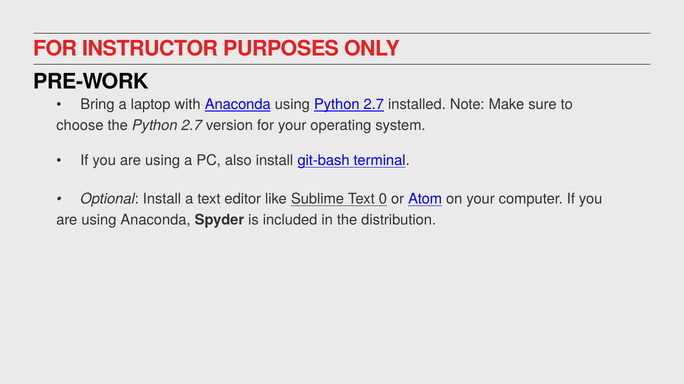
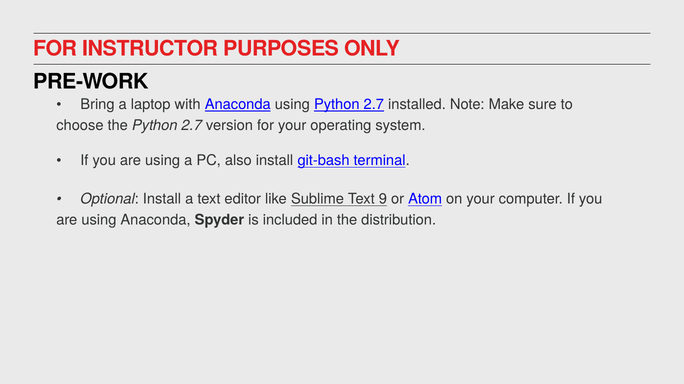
0: 0 -> 9 (383, 199)
